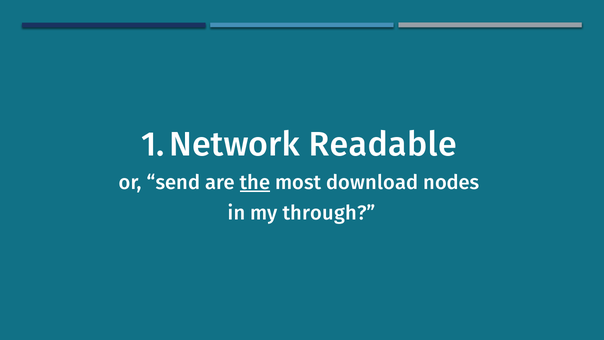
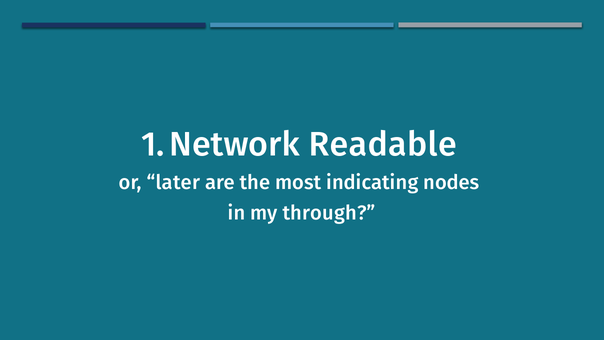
send: send -> later (174, 182)
the underline: present -> none (255, 182)
download: download -> indicating (372, 182)
